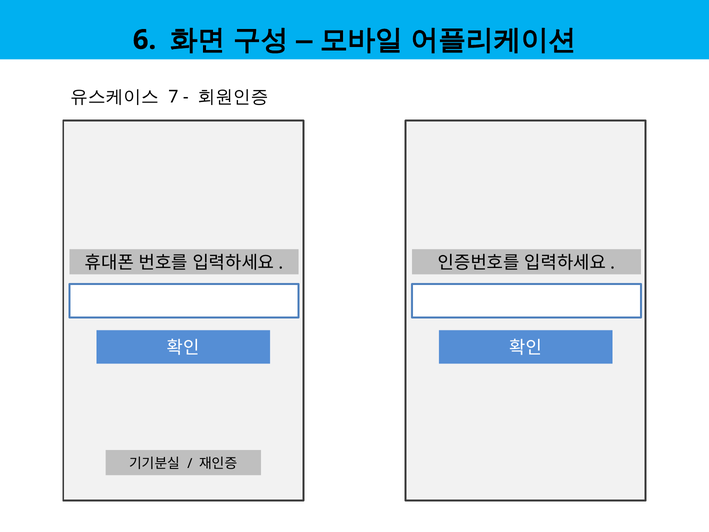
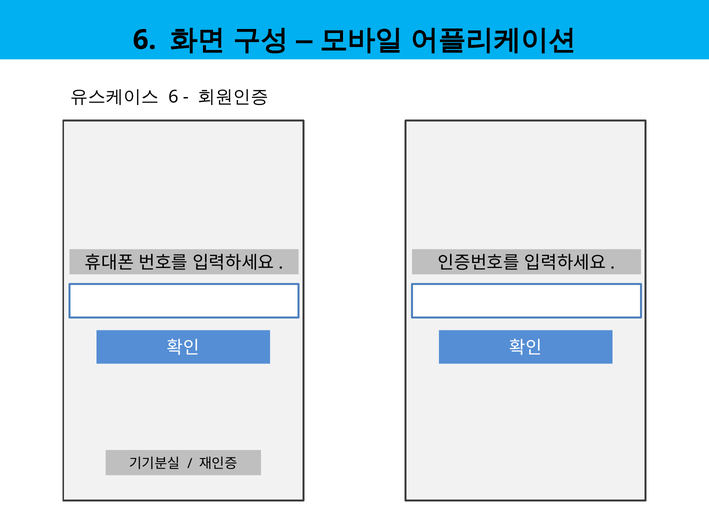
7: 7 -> 6 (173, 97)
